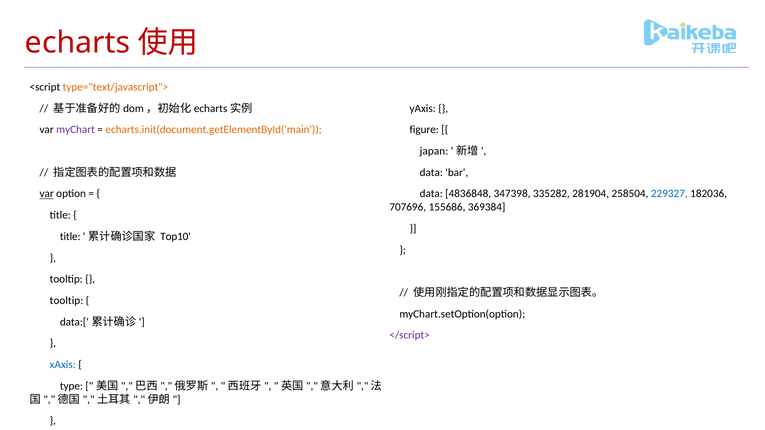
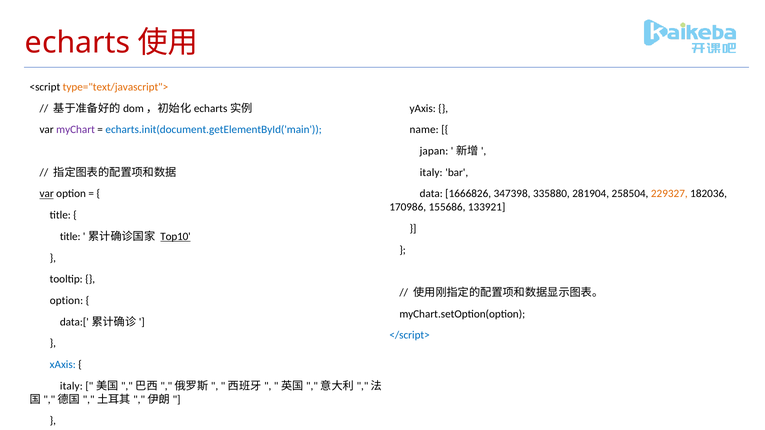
echarts.init(document.getElementById('main colour: orange -> blue (214, 130)
figure: figure -> name (424, 130)
data: data -> italy (431, 173)
4836848: 4836848 -> 1666826 (468, 194)
335282: 335282 -> 335880 (551, 194)
229327 colour: blue -> orange (669, 194)
707696: 707696 -> 170986 (408, 207)
369384: 369384 -> 133921 (487, 207)
Top10 underline: none -> present (176, 237)
tooltip: tooltip -> option (66, 301)
</script> colour: purple -> blue (410, 336)
type: type -> italy (71, 386)
